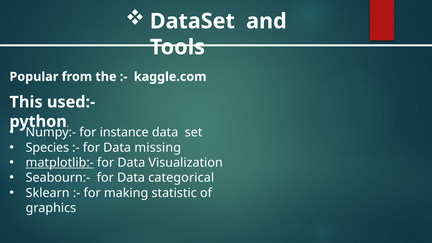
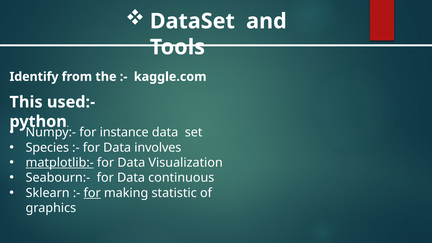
Popular: Popular -> Identify (34, 77)
missing: missing -> involves (158, 148)
categorical: categorical -> continuous (181, 178)
for underline: none -> present (92, 193)
